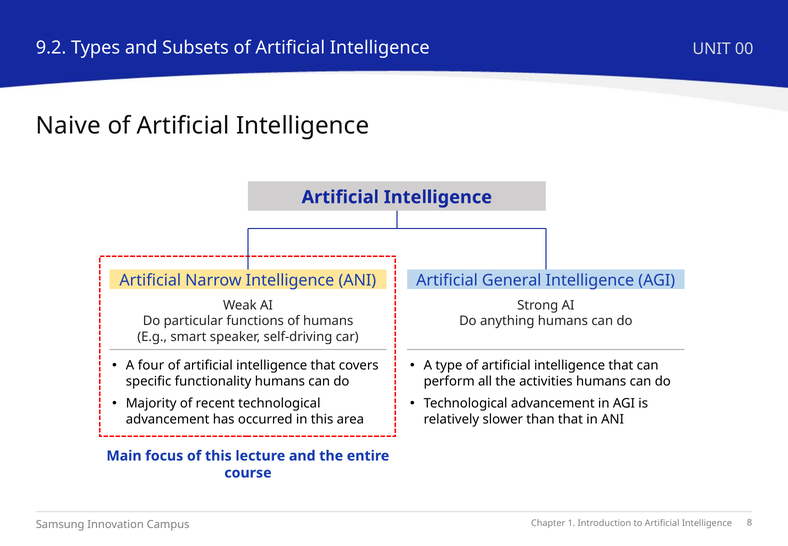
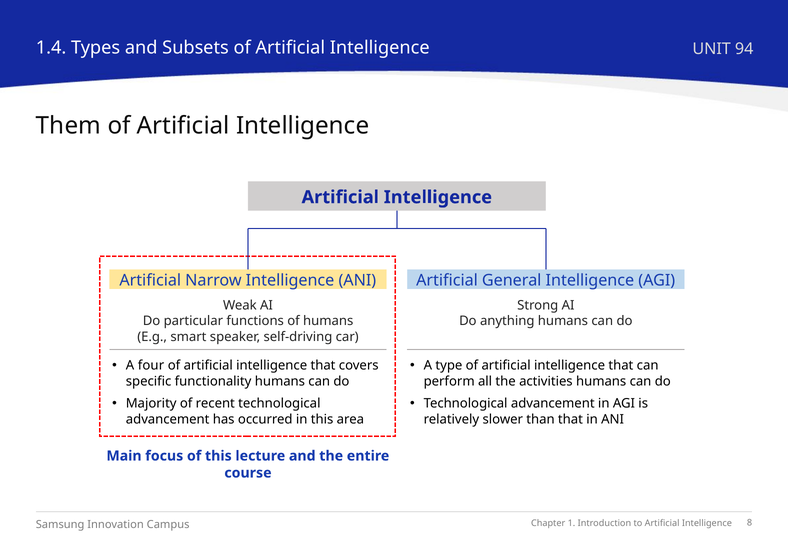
9.2: 9.2 -> 1.4 (51, 48)
00: 00 -> 94 (744, 49)
Naive: Naive -> Them (68, 126)
